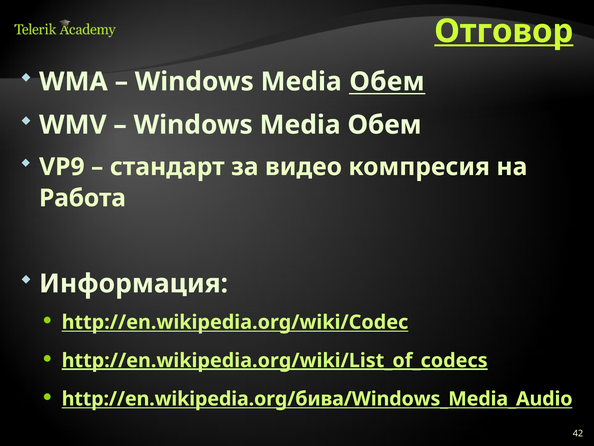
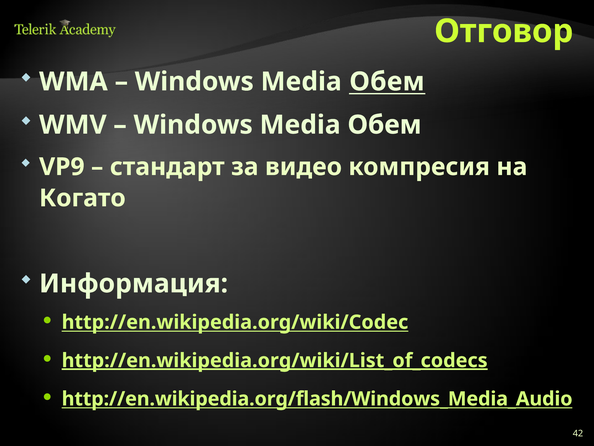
Отговор underline: present -> none (504, 31)
Работа: Работа -> Когато (82, 198)
http://en.wikipedia.org/бива/Windows_Media_Audio: http://en.wikipedia.org/бива/Windows_Media_Audio -> http://en.wikipedia.org/flash/Windows_Media_Audio (317, 398)
